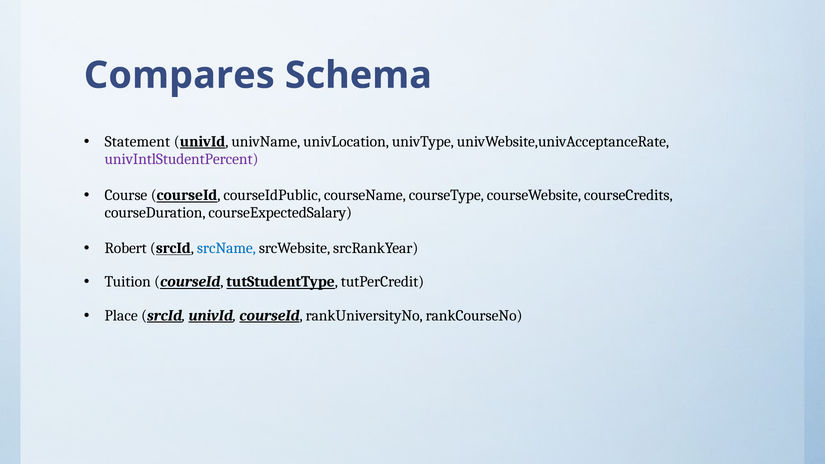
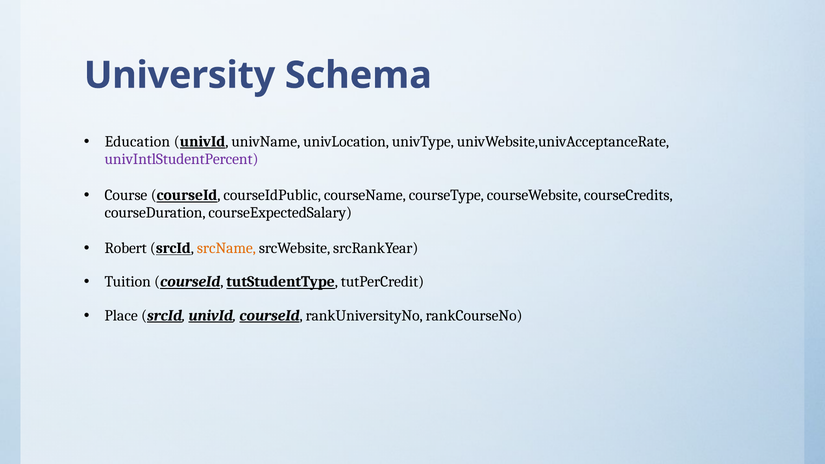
Compares: Compares -> University (180, 75)
Statement: Statement -> Education (137, 141)
srcName colour: blue -> orange (226, 248)
